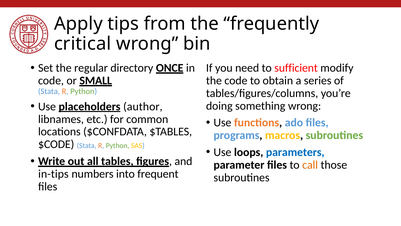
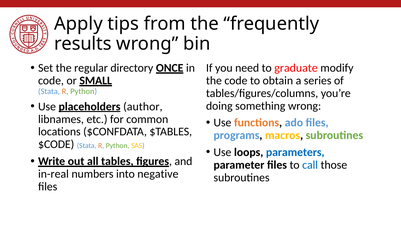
critical: critical -> results (83, 44)
sufficient: sufficient -> graduate (296, 68)
call colour: orange -> blue (310, 165)
in-tips: in-tips -> in-real (53, 174)
frequent: frequent -> negative (158, 174)
